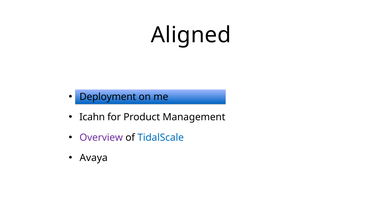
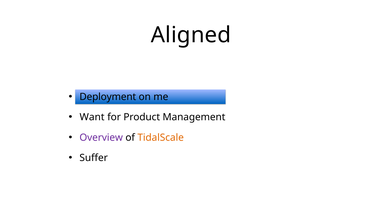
Icahn: Icahn -> Want (92, 117)
TidalScale colour: blue -> orange (161, 137)
Avaya: Avaya -> Suffer (94, 158)
